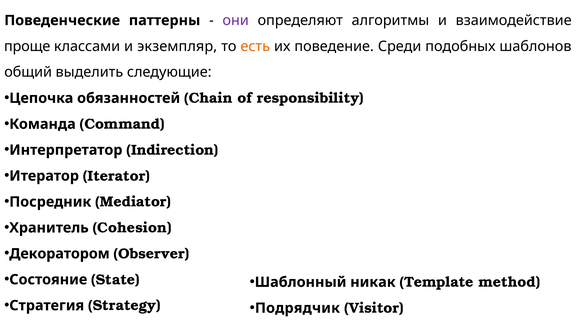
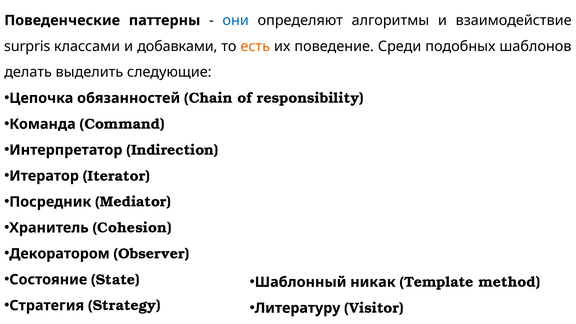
они colour: purple -> blue (236, 20)
проще: проще -> surpris (27, 46)
экземпляр: экземпляр -> добавками (177, 46)
общий: общий -> делать (28, 72)
Подрядчик: Подрядчик -> Литературу (298, 308)
